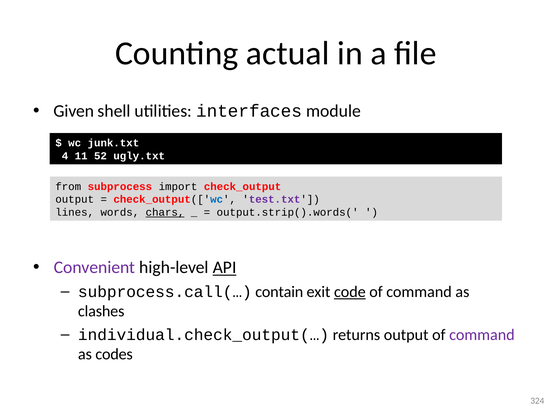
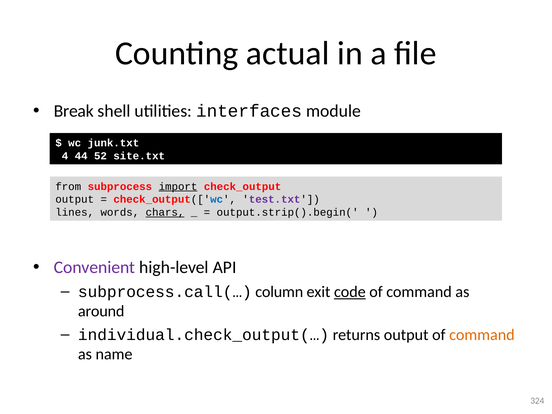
Given: Given -> Break (74, 111)
11: 11 -> 44 (81, 156)
ugly.txt: ugly.txt -> site.txt (139, 156)
import underline: none -> present (178, 186)
output.strip().words(: output.strip().words( -> output.strip().begin( (288, 212)
API underline: present -> none (225, 268)
contain: contain -> column (279, 292)
clashes: clashes -> around (101, 311)
command colour: purple -> orange (482, 335)
codes: codes -> name (114, 354)
